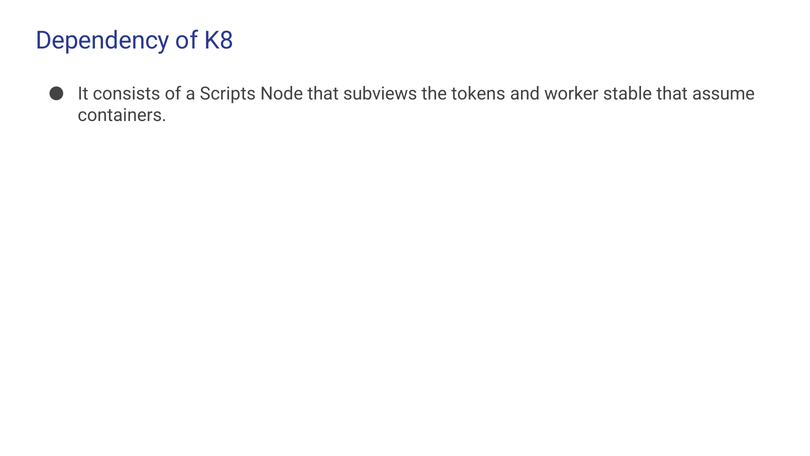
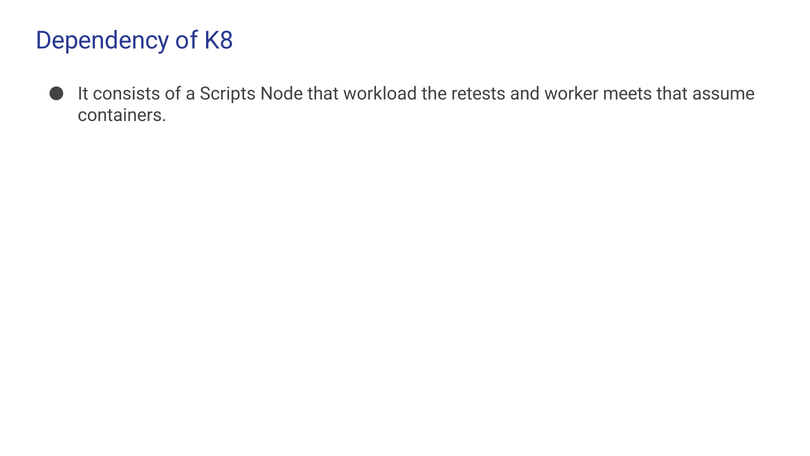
subviews: subviews -> workload (380, 94)
tokens: tokens -> retests (479, 94)
stable: stable -> meets (628, 94)
